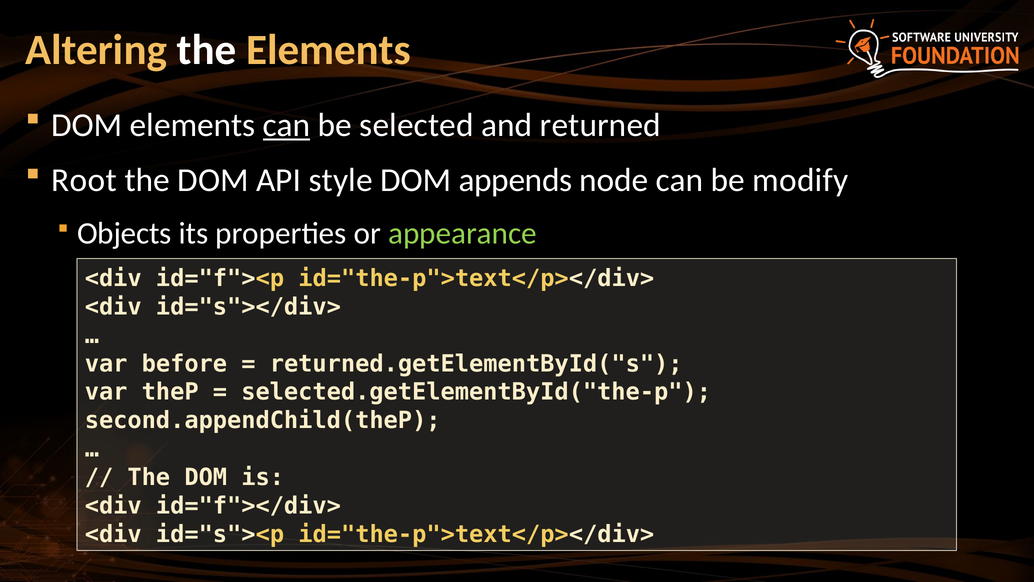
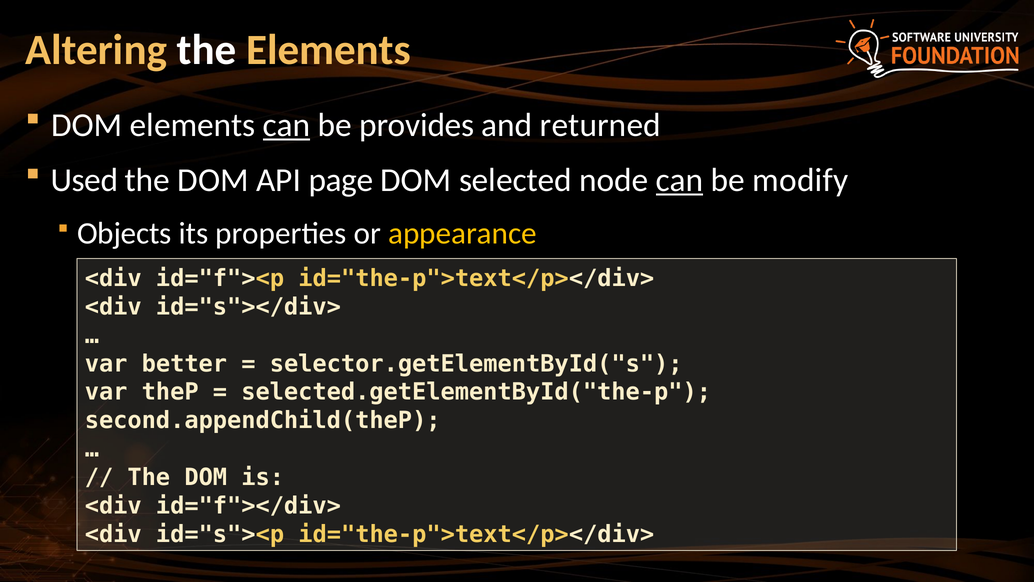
selected: selected -> provides (417, 125)
Root: Root -> Used (84, 180)
style: style -> page (341, 180)
appends: appends -> selected (515, 180)
can underline: none -> present (680, 180)
appearance colour: light green -> yellow (463, 234)
before: before -> better (184, 364)
returned.getElementById("s: returned.getElementById("s -> selector.getElementById("s (476, 364)
